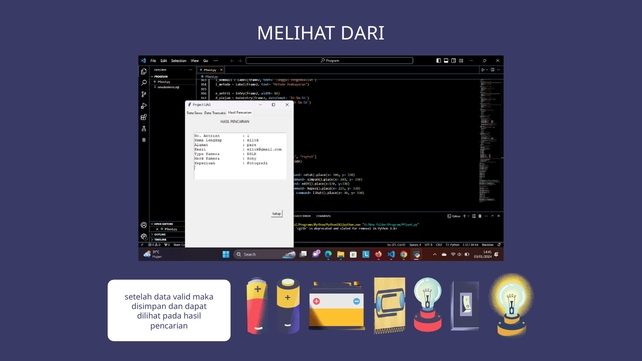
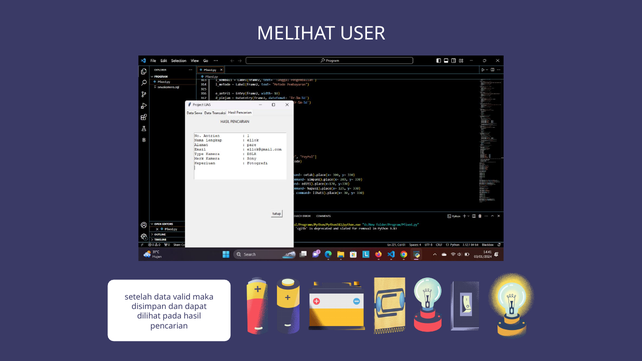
DARI: DARI -> USER (363, 34)
